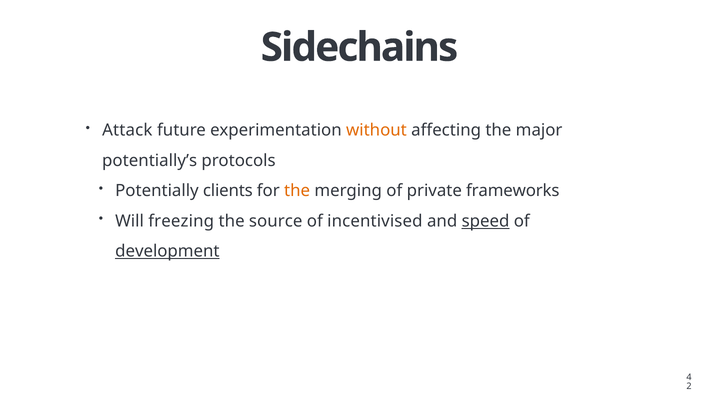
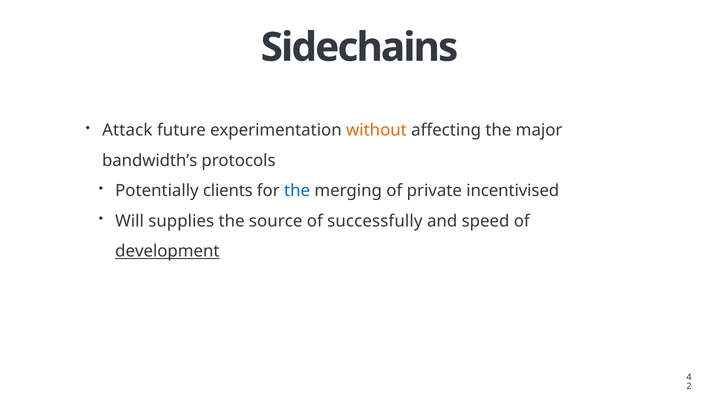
potentially’s: potentially’s -> bandwidth’s (150, 161)
the colour: orange -> blue (297, 191)
frameworks: frameworks -> incentivised (513, 191)
freezing: freezing -> supplies (181, 221)
incentivised: incentivised -> successfully (375, 221)
speed underline: present -> none (486, 221)
